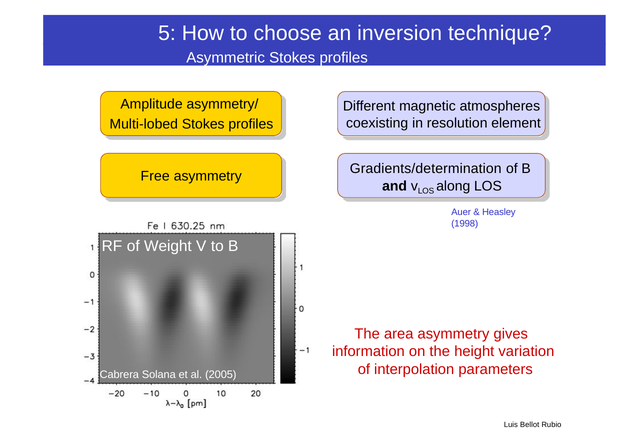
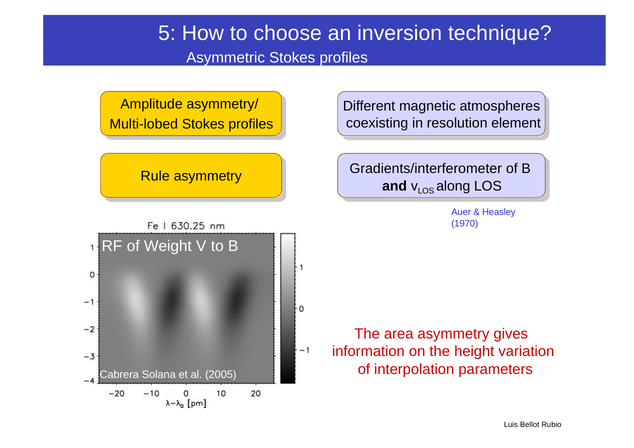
Gradients/determination: Gradients/determination -> Gradients/interferometer (426, 169)
Free: Free -> Rule (155, 176)
1998: 1998 -> 1970 (465, 224)
